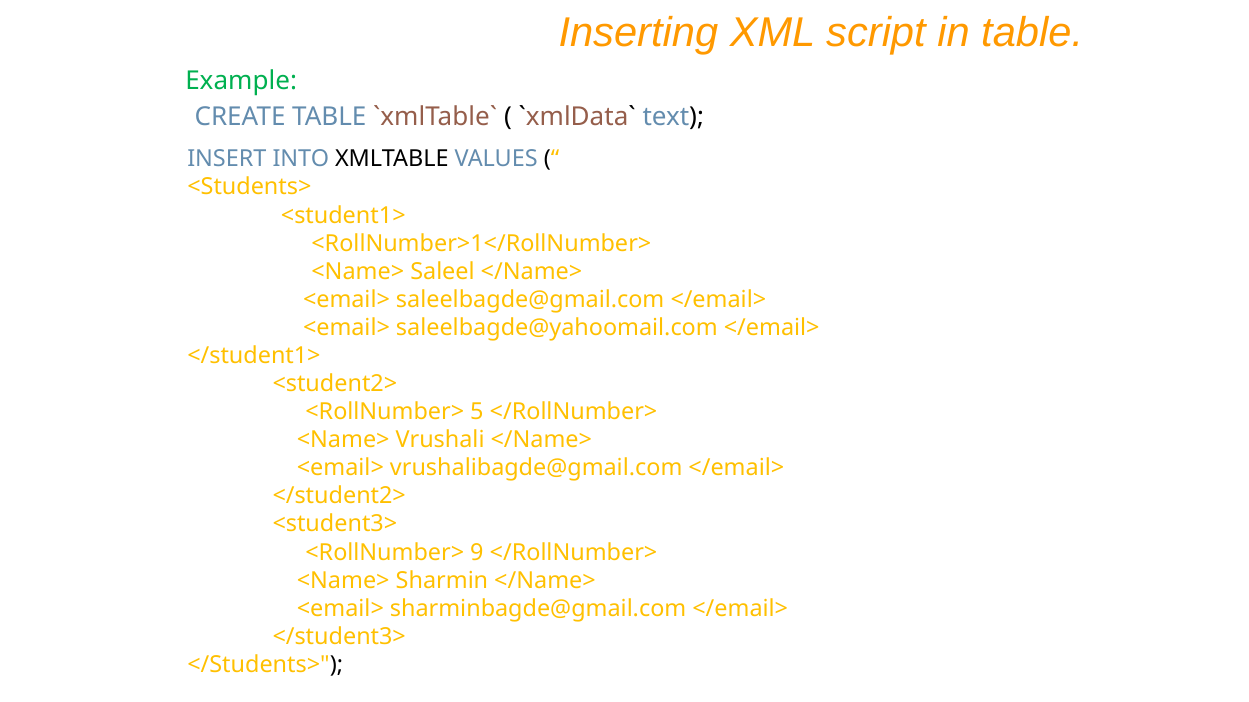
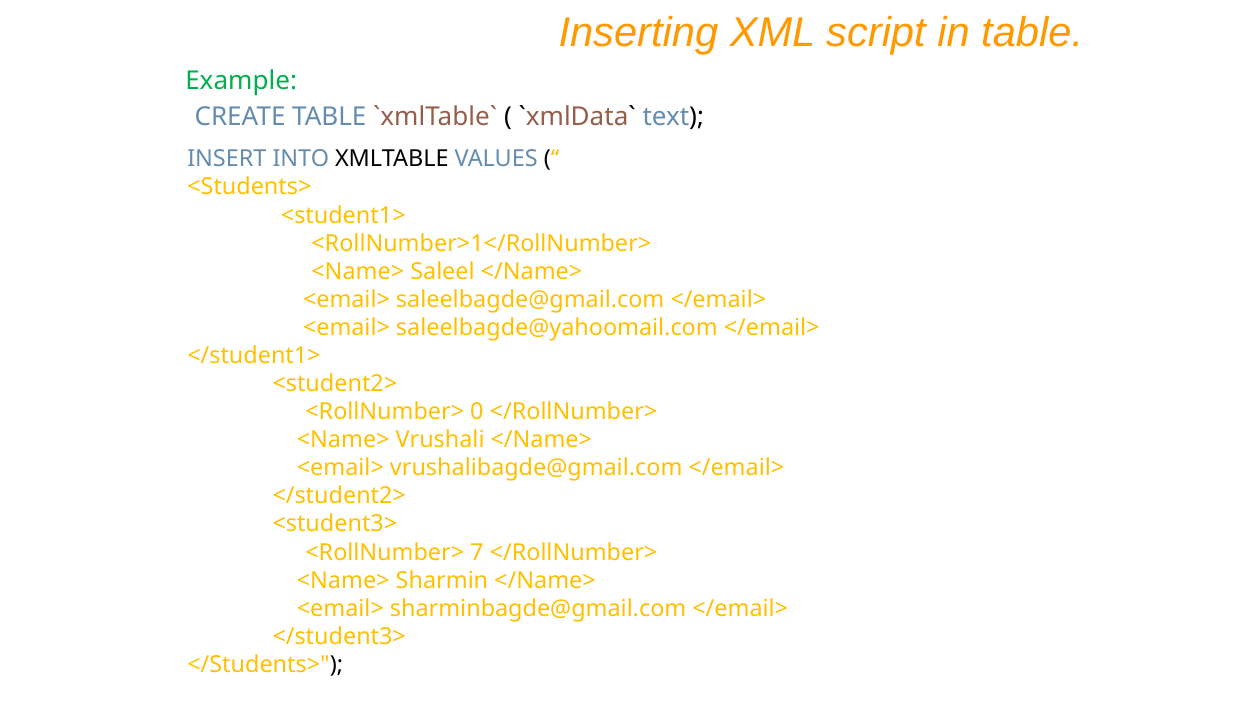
5: 5 -> 0 (477, 412)
9: 9 -> 7 (477, 553)
